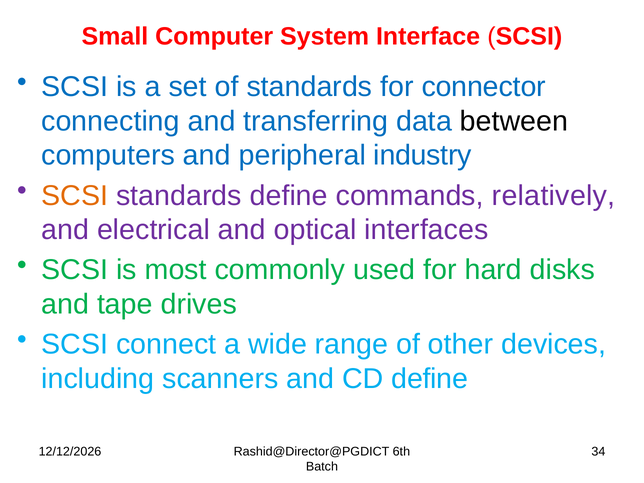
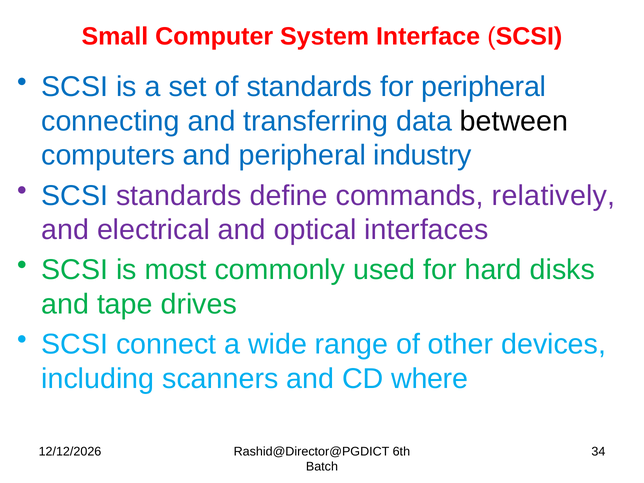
for connector: connector -> peripheral (484, 87)
SCSI colour: orange -> blue (75, 196)
CD define: define -> where (430, 379)
